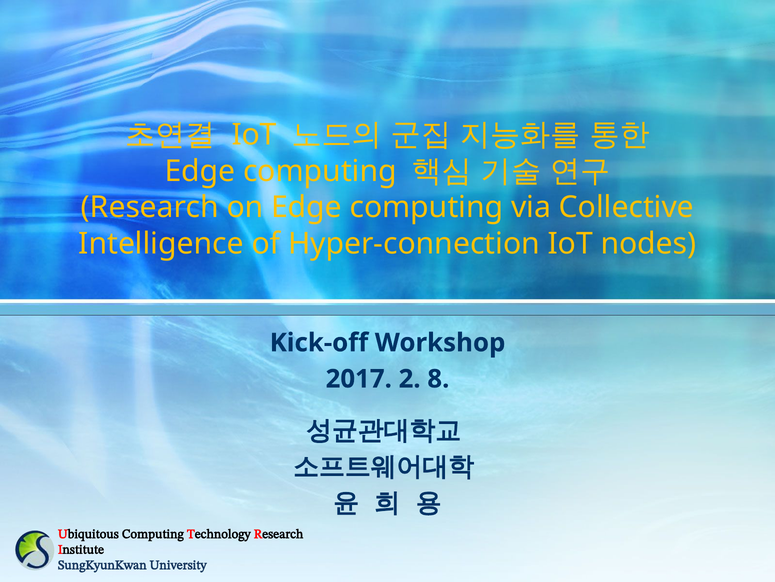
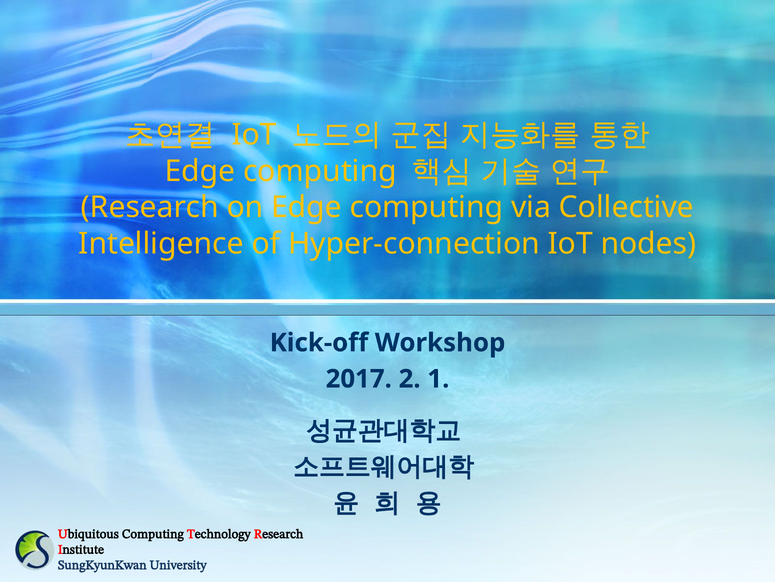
8: 8 -> 1 (438, 378)
